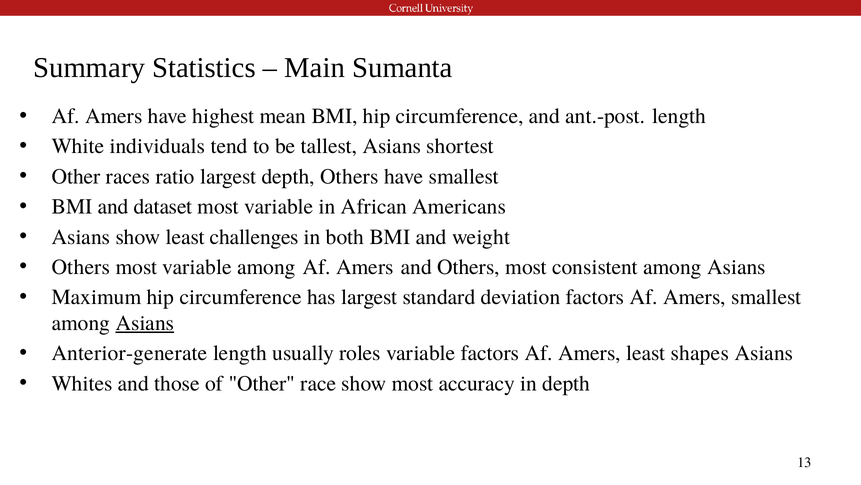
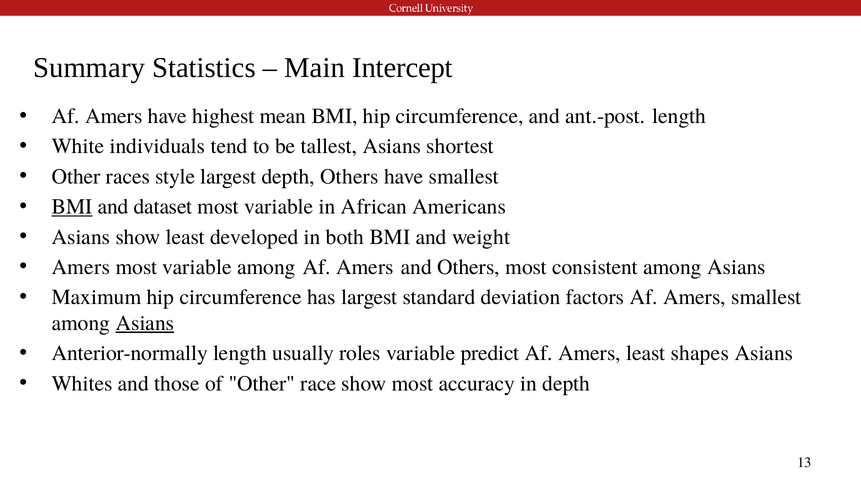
Sumanta: Sumanta -> Intercept (402, 68)
ratio: ratio -> style (175, 176)
BMI underline: none -> present (72, 206)
challenges: challenges -> developed (254, 237)
Others: Others -> Amers (81, 267)
Anterior-generate: Anterior-generate -> Anterior-normally (130, 353)
variable factors: factors -> predict (490, 353)
